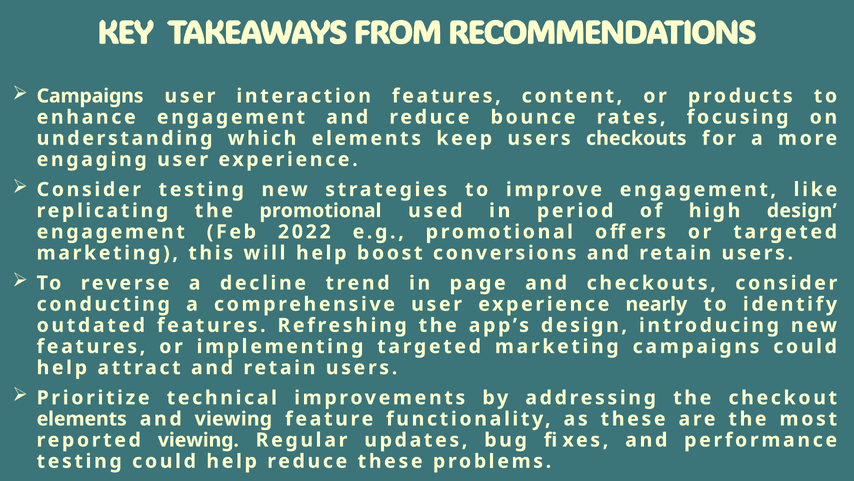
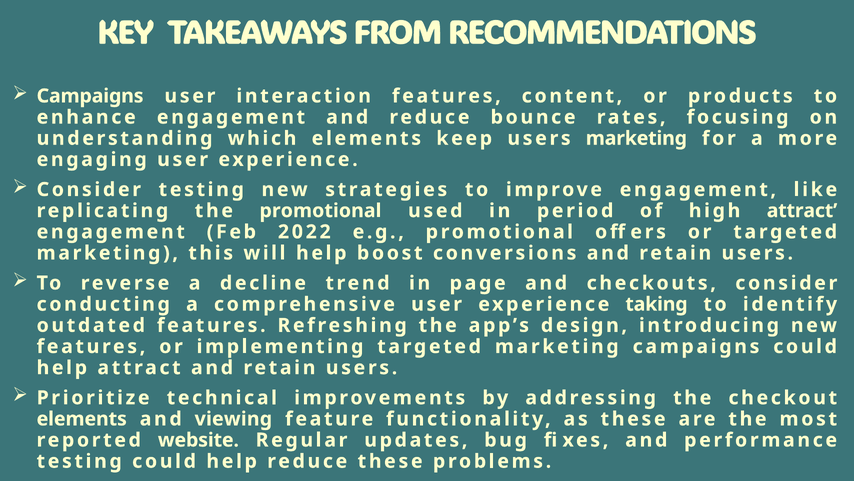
users checkouts: checkouts -> marketing (636, 138)
high design: design -> attract (802, 210)
nearly: nearly -> taking (656, 304)
reported viewing: viewing -> website (198, 440)
